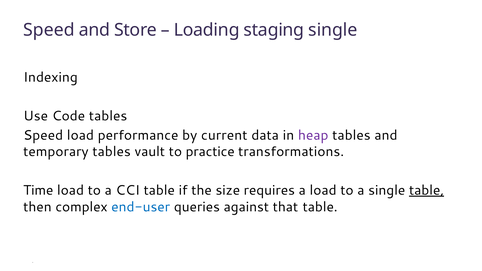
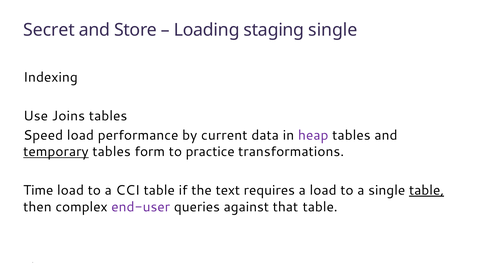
Speed: Speed -> Secret (49, 30)
Code: Code -> Joins (68, 116)
temporary underline: none -> present (56, 152)
vault: vault -> form (150, 152)
size: size -> text (228, 190)
end-user colour: blue -> purple (141, 207)
